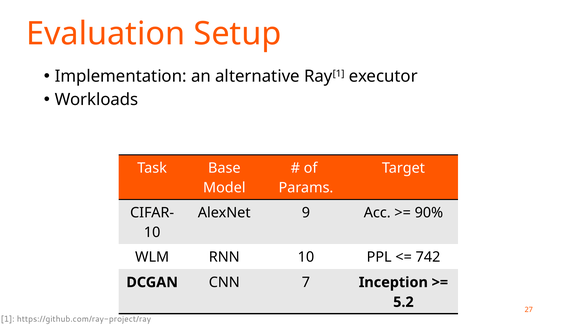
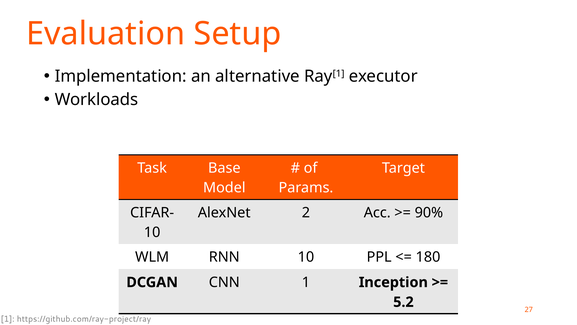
9: 9 -> 2 (306, 212)
742: 742 -> 180 (428, 257)
CNN 7: 7 -> 1 (306, 282)
